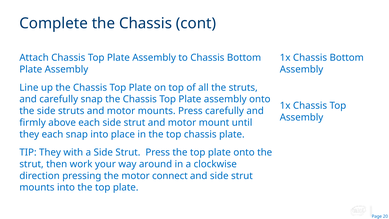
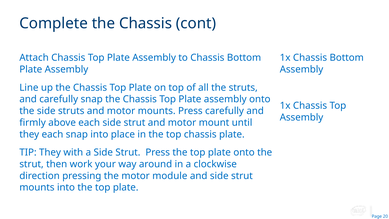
connect: connect -> module (170, 176)
